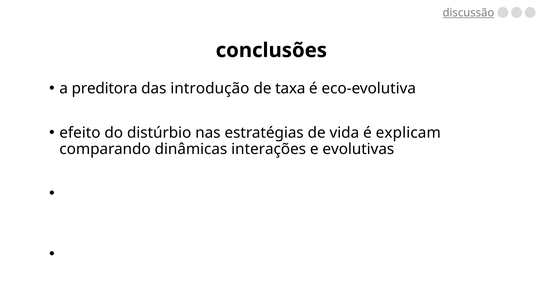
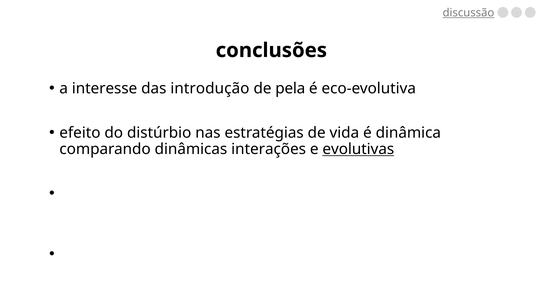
preditora: preditora -> interesse (105, 88)
taxa: taxa -> pela (290, 88)
explicam: explicam -> dinâmica (408, 133)
evolutivas underline: none -> present (358, 149)
